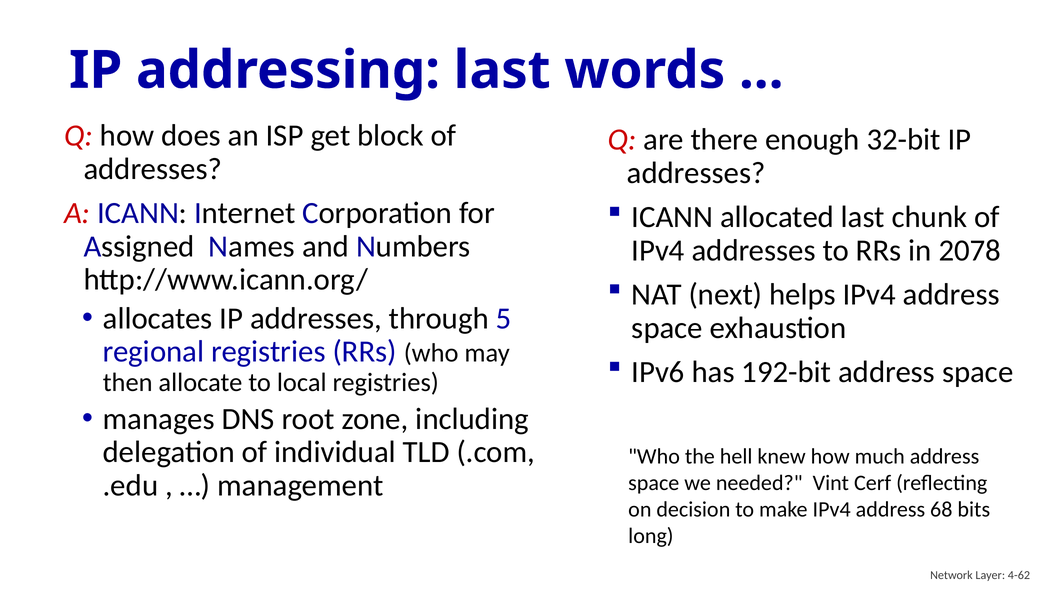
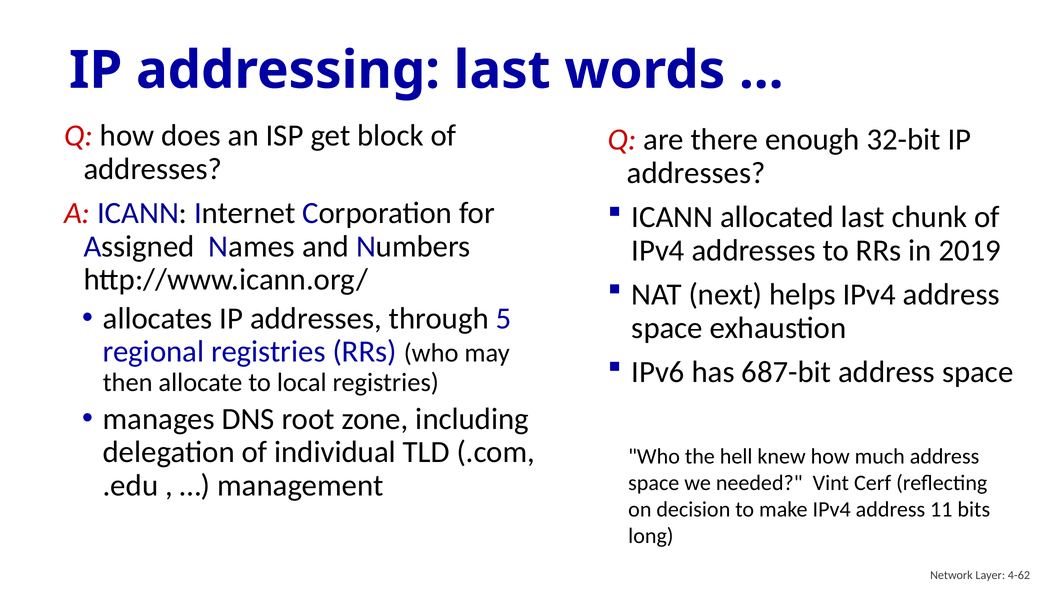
2078: 2078 -> 2019 (970, 250)
192-bit: 192-bit -> 687-bit (786, 372)
68: 68 -> 11 (941, 510)
